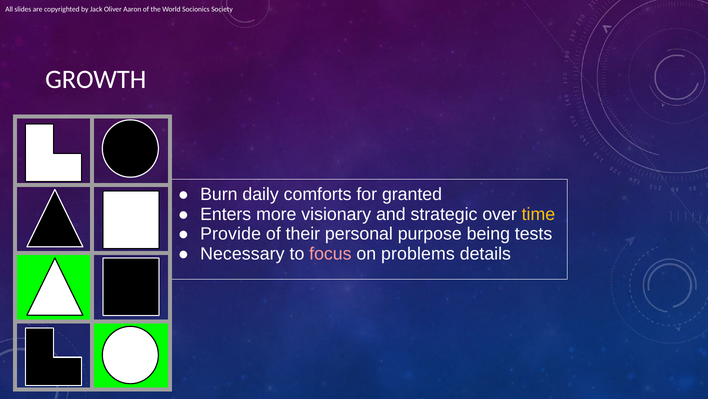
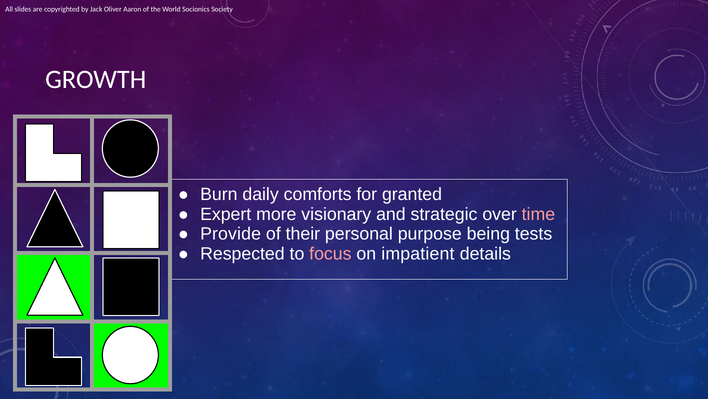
Enters: Enters -> Expert (226, 214)
time colour: yellow -> pink (538, 214)
Necessary: Necessary -> Respected (242, 253)
problems: problems -> impatient (418, 253)
